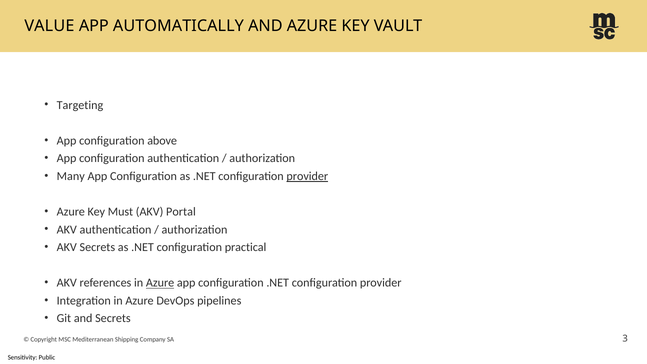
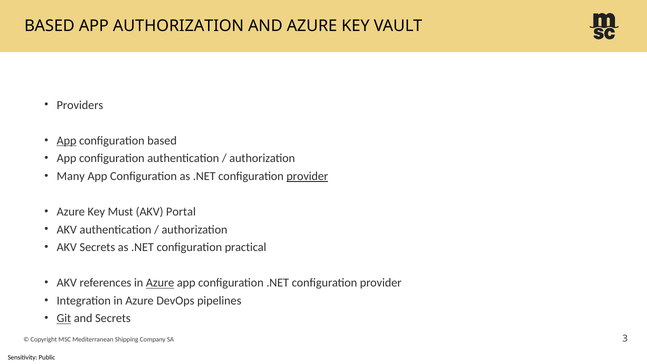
VALUE: VALUE -> BASED (49, 26)
APP AUTOMATICALLY: AUTOMATICALLY -> AUTHORIZATION (178, 26)
Targeting: Targeting -> Providers (80, 105)
App underline: none -> present (67, 141)
configuration above: above -> based (162, 141)
Git underline: none -> present (64, 318)
